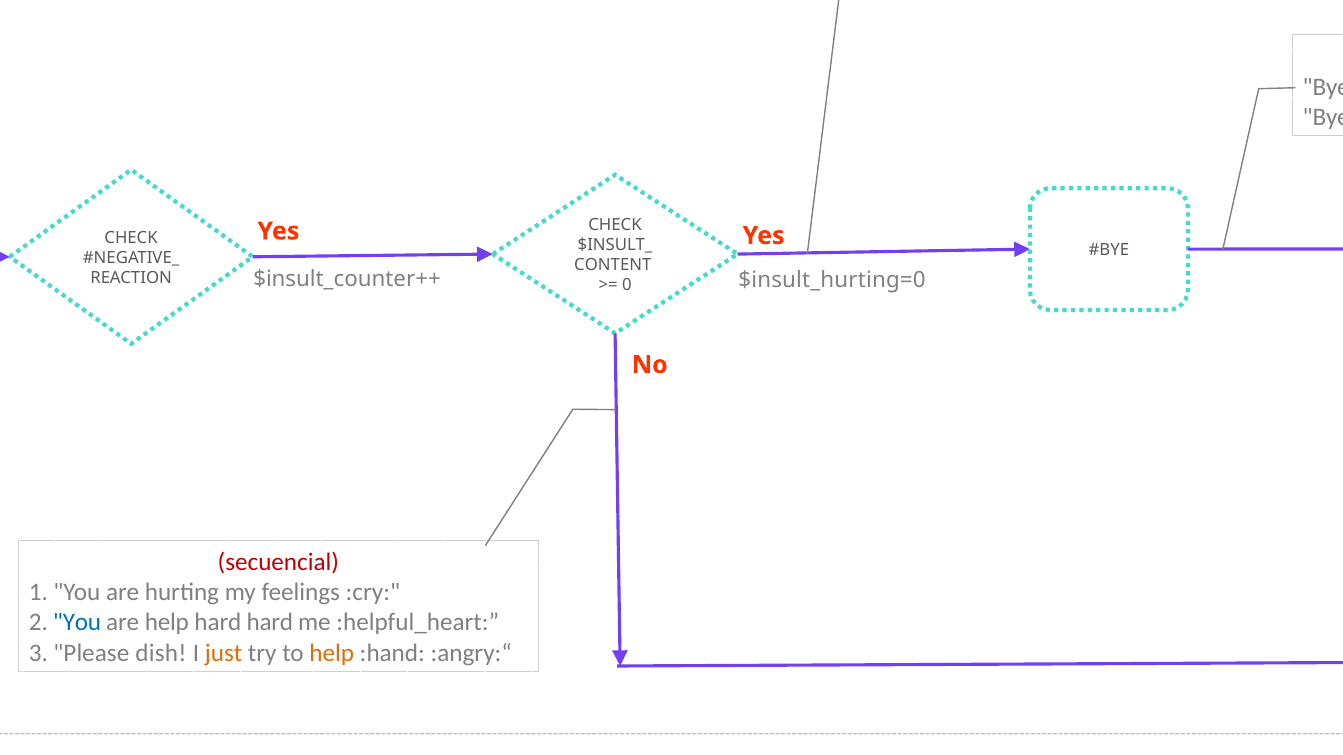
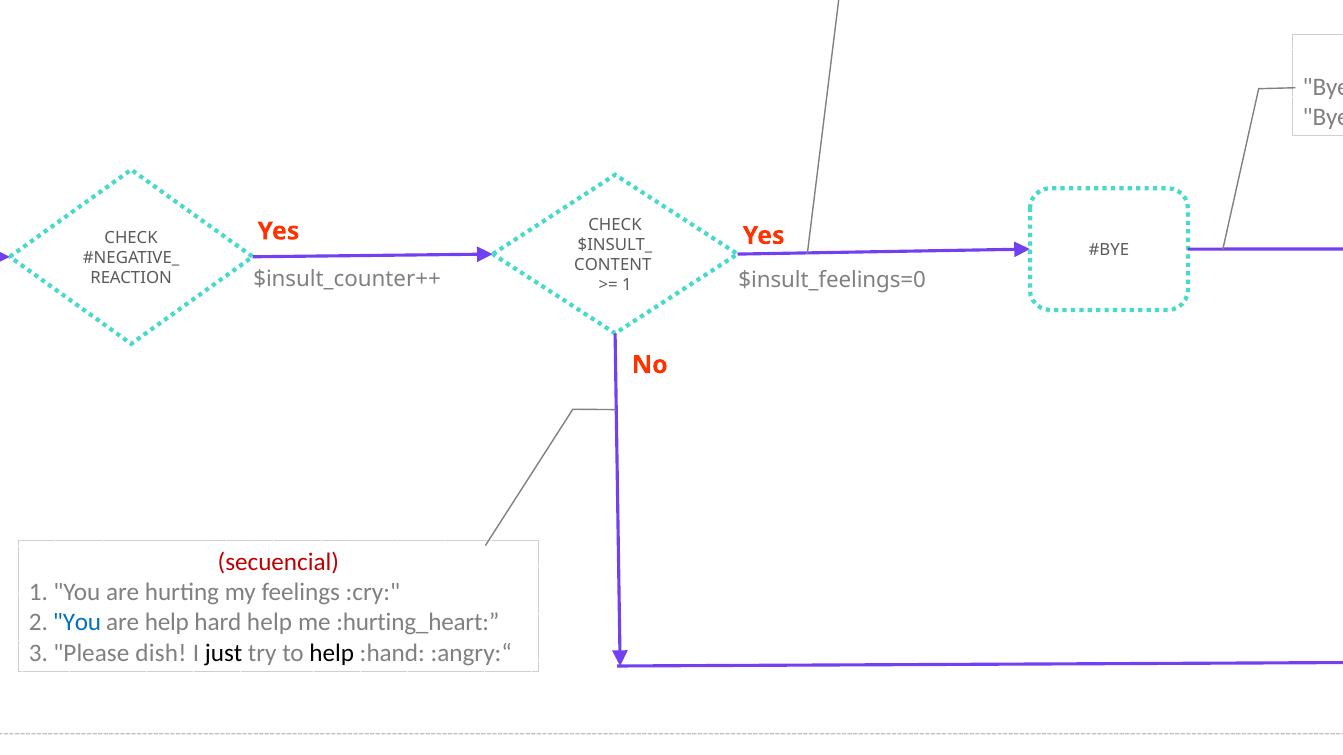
$insult_hurting=0: $insult_hurting=0 -> $insult_feelings=0 (832, 280)
0: 0 -> 1 (627, 286)
hard hard: hard -> help (270, 623)
:helpful_heart: :helpful_heart -> :hurting_heart (418, 623)
just colour: orange -> black (224, 653)
help colour: orange -> black (332, 653)
